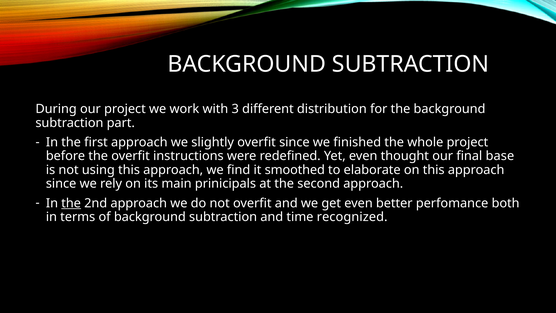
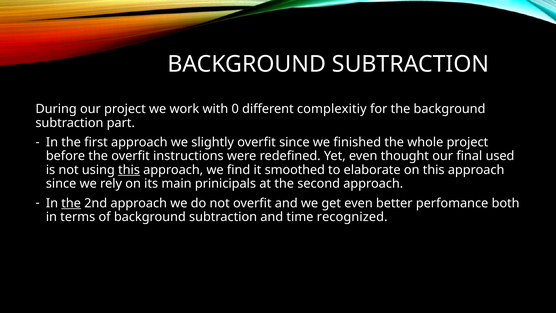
3: 3 -> 0 (235, 109)
distribution: distribution -> complexitiy (332, 109)
base: base -> used (500, 156)
this underline: none -> present (129, 170)
